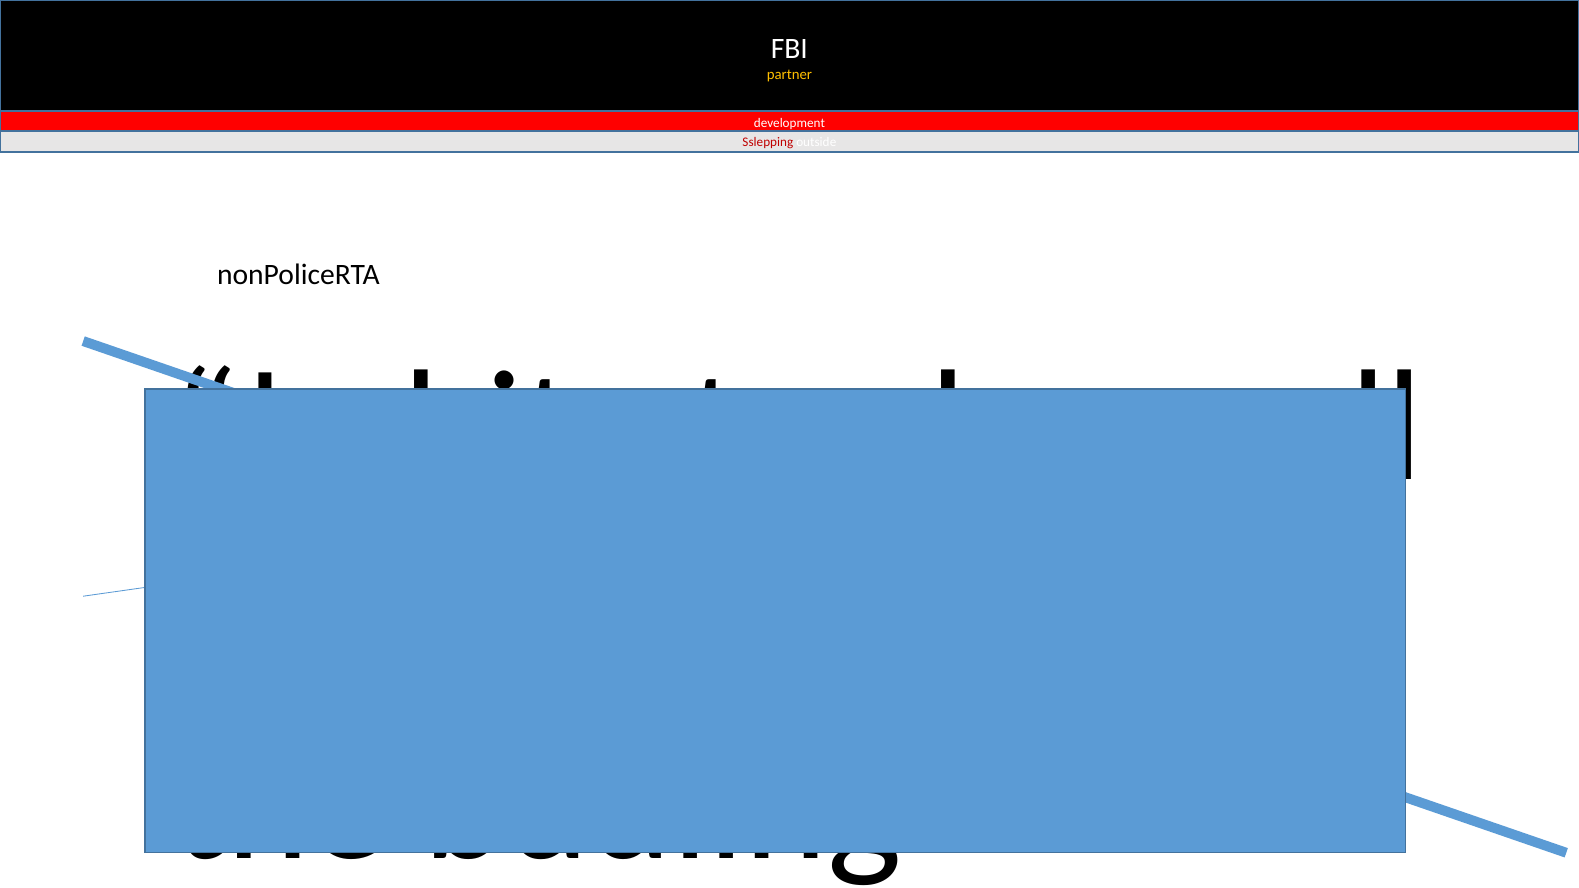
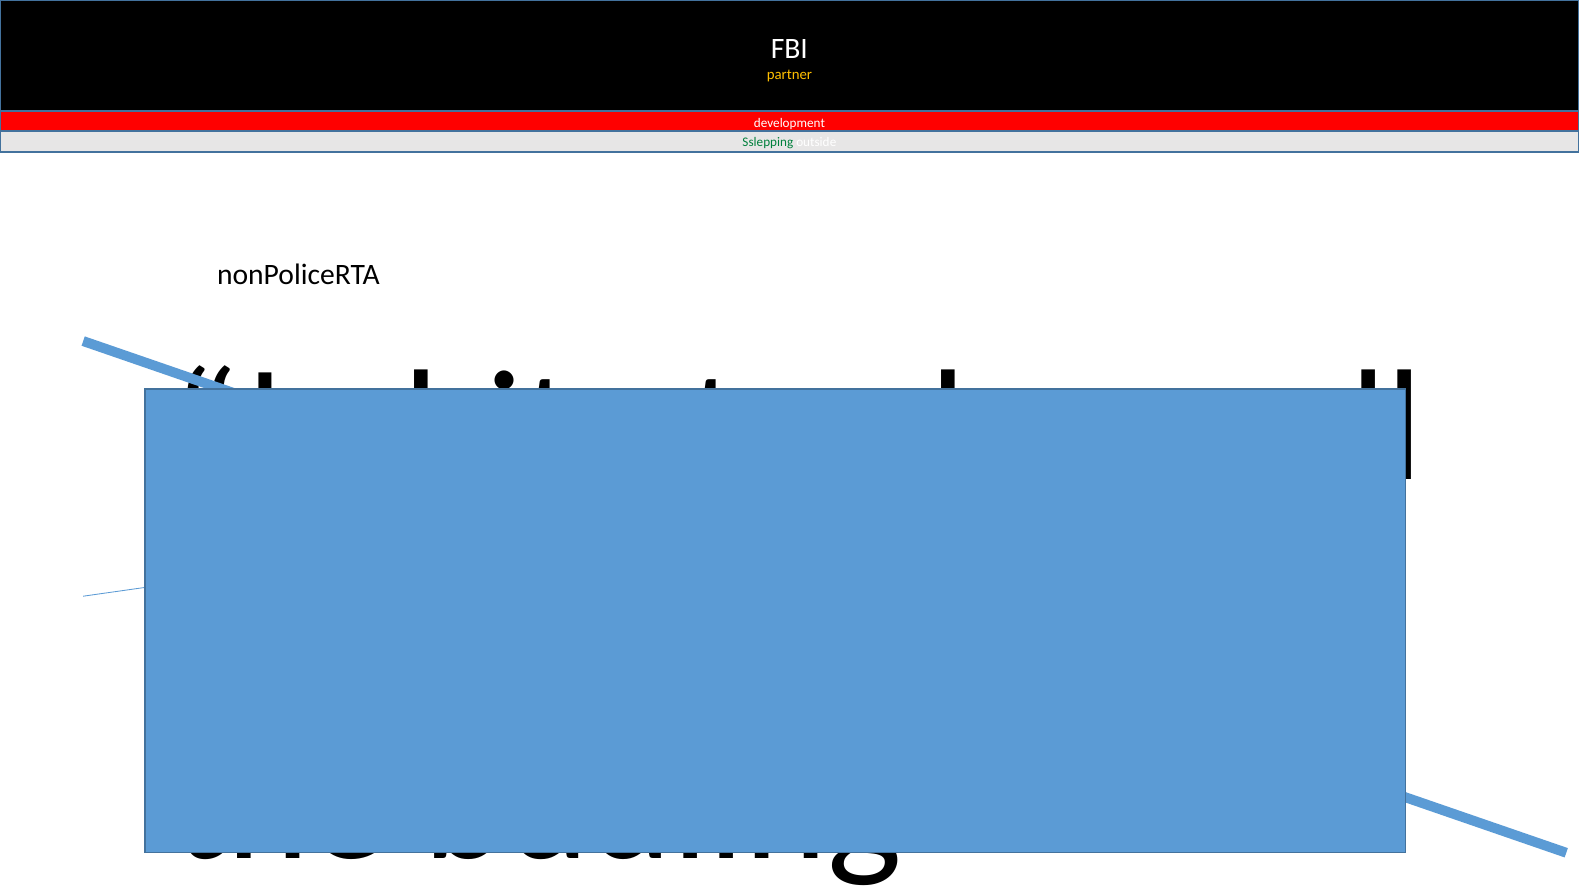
Sslepping colour: red -> green (768, 143)
